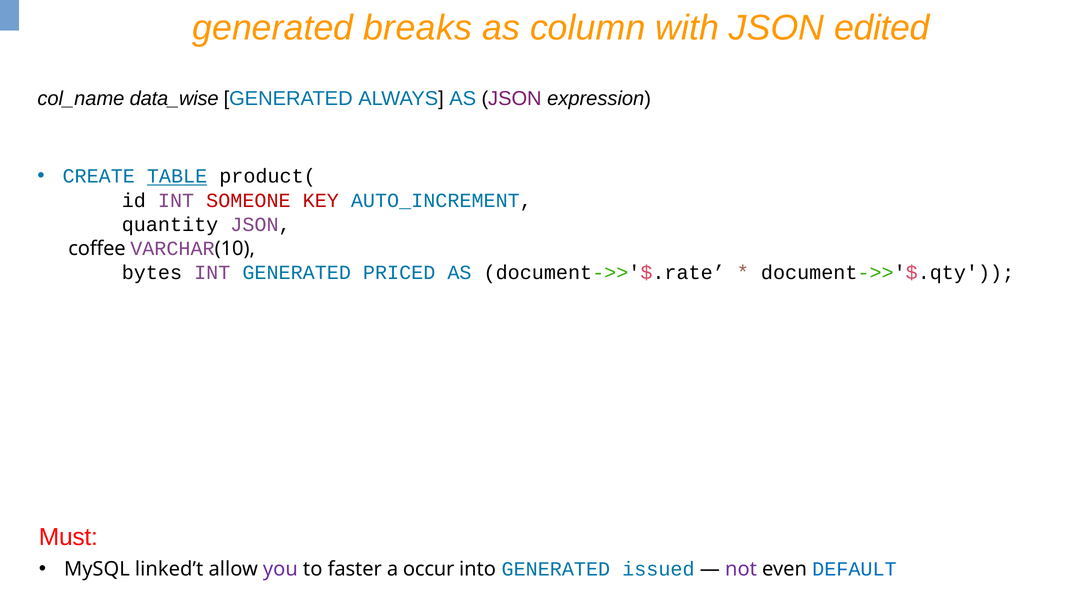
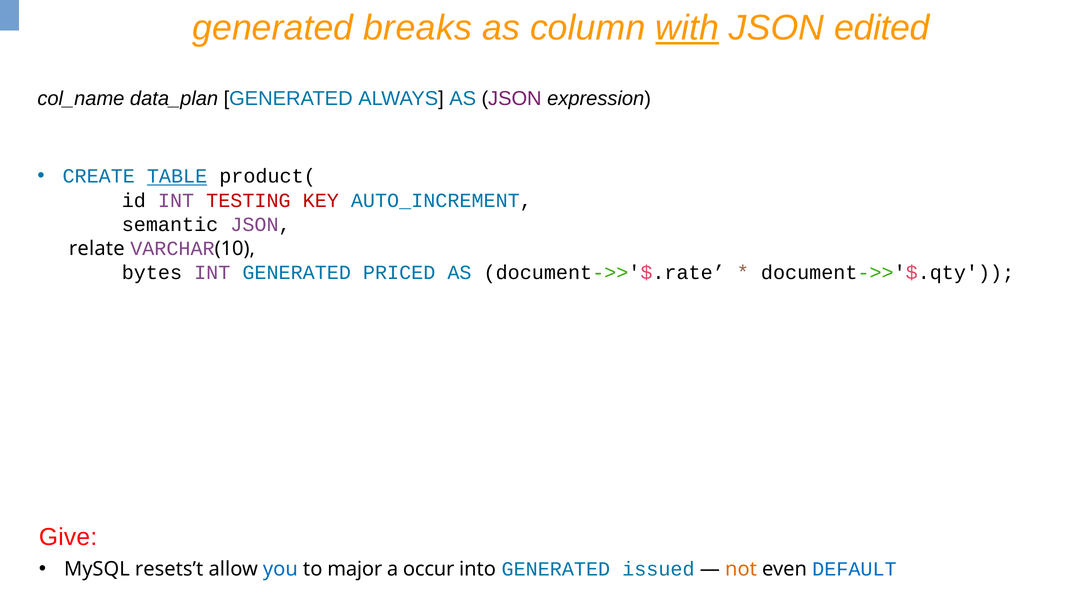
with underline: none -> present (687, 28)
data_wise: data_wise -> data_plan (174, 99)
SOMEONE: SOMEONE -> TESTING (248, 200)
quantity: quantity -> semantic (170, 225)
coffee: coffee -> relate (97, 249)
Must: Must -> Give (68, 537)
linked’t: linked’t -> resets’t (169, 569)
you colour: purple -> blue (280, 569)
faster: faster -> major (355, 569)
not colour: purple -> orange (741, 569)
